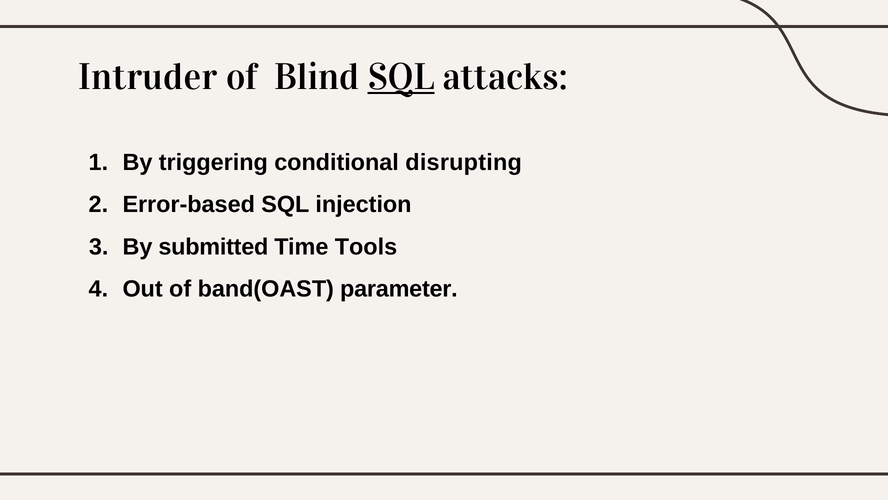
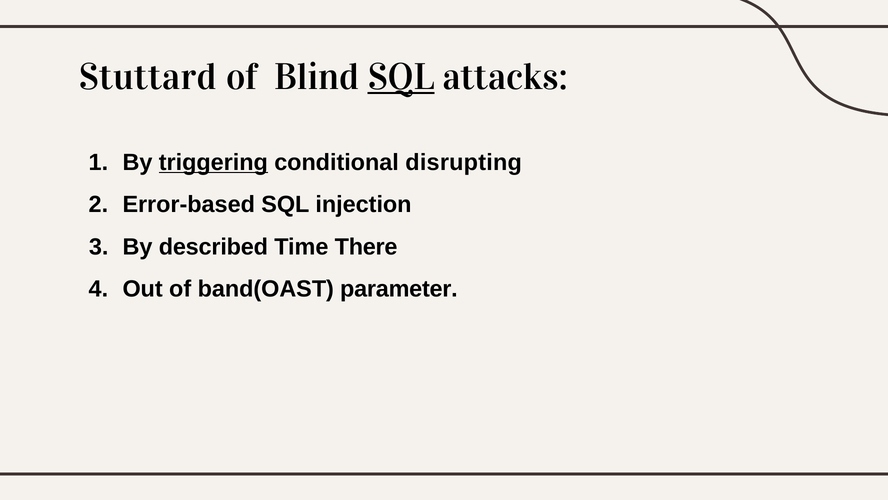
Intruder: Intruder -> Stuttard (148, 77)
triggering underline: none -> present (213, 162)
submitted: submitted -> described (213, 247)
Tools: Tools -> There (366, 247)
